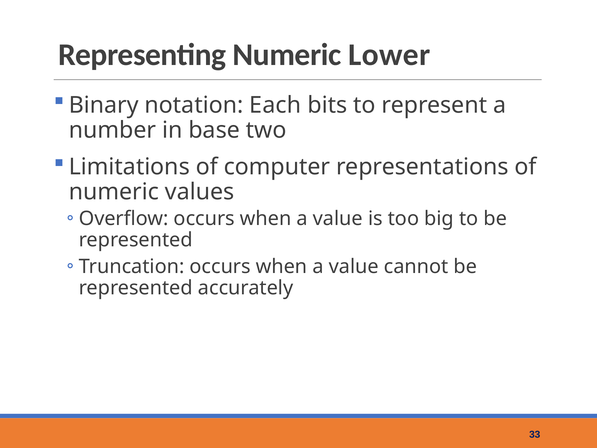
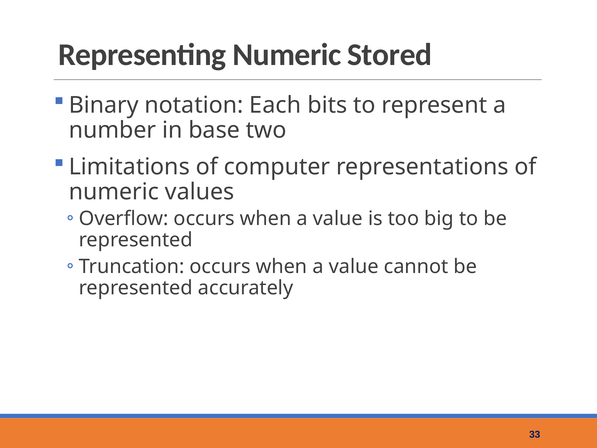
Lower: Lower -> Stored (390, 55)
